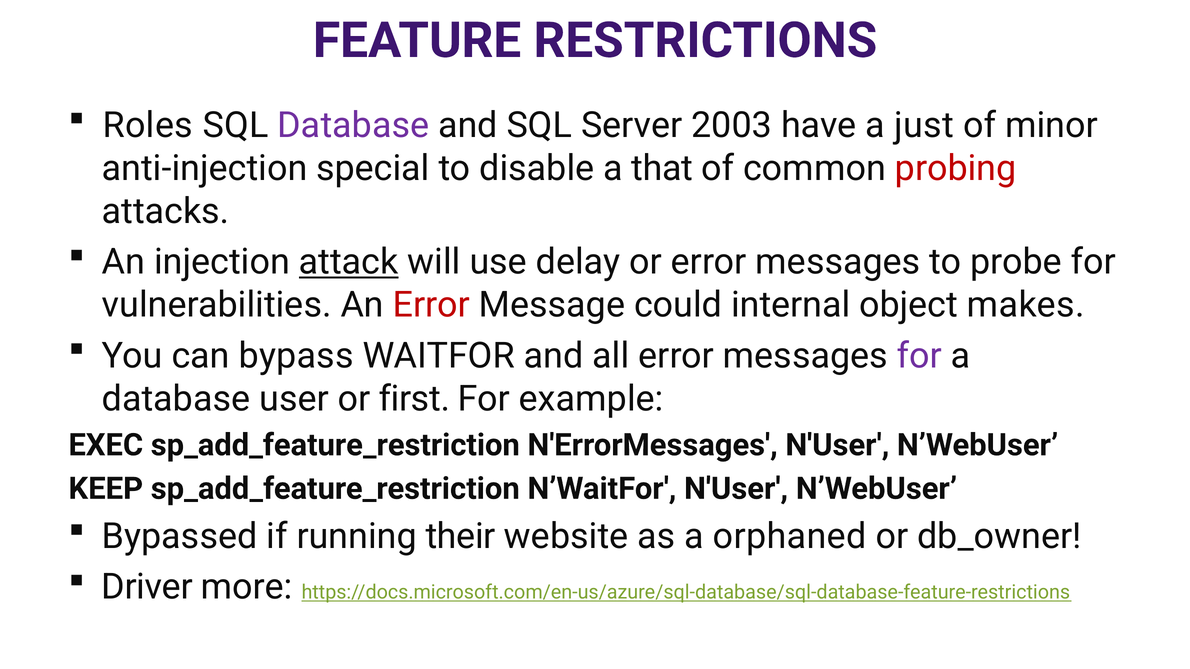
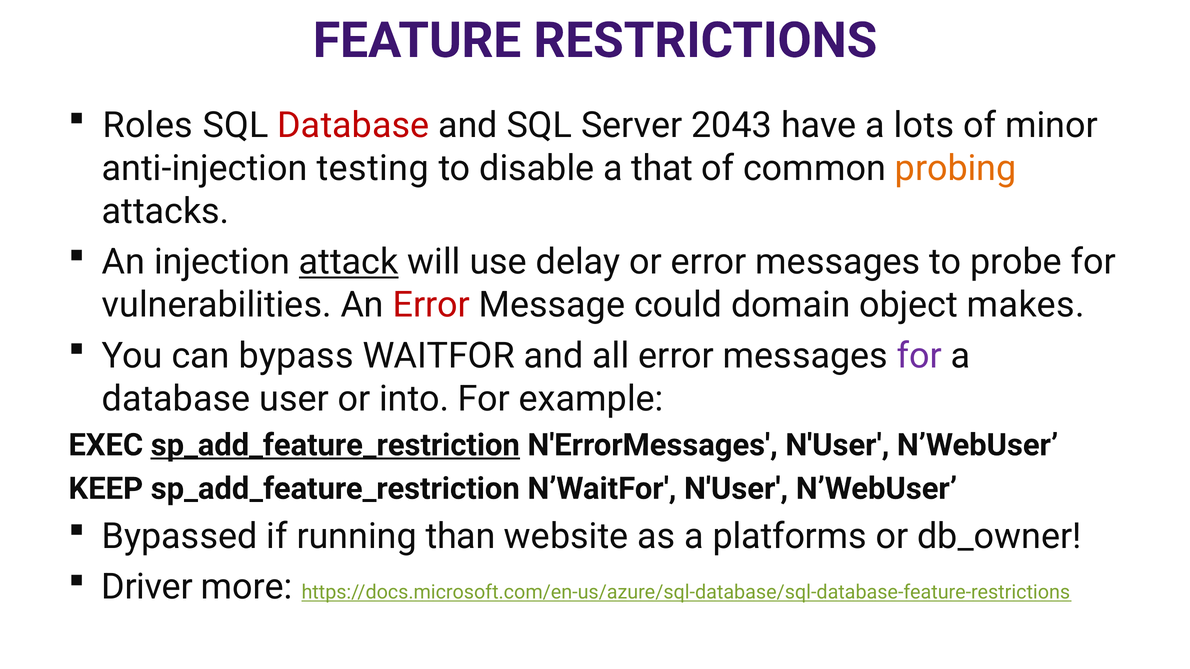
Database colour: purple -> red (353, 125)
2003: 2003 -> 2043 (732, 125)
just: just -> lots (924, 125)
special: special -> testing (373, 168)
probing colour: red -> orange (956, 168)
internal: internal -> domain (791, 305)
first: first -> into (414, 399)
sp_add_feature_restriction underline: none -> present (335, 445)
their: their -> than (461, 537)
orphaned: orphaned -> platforms (790, 537)
